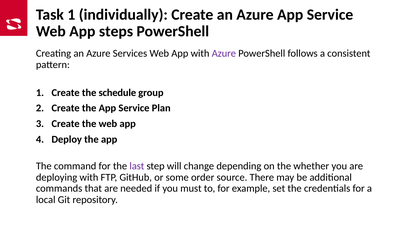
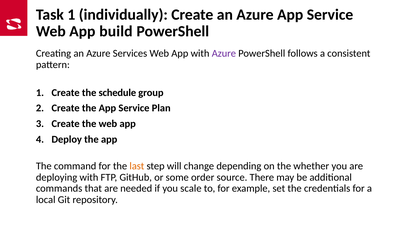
steps: steps -> build (116, 31)
last colour: purple -> orange (137, 166)
must: must -> scale (191, 189)
